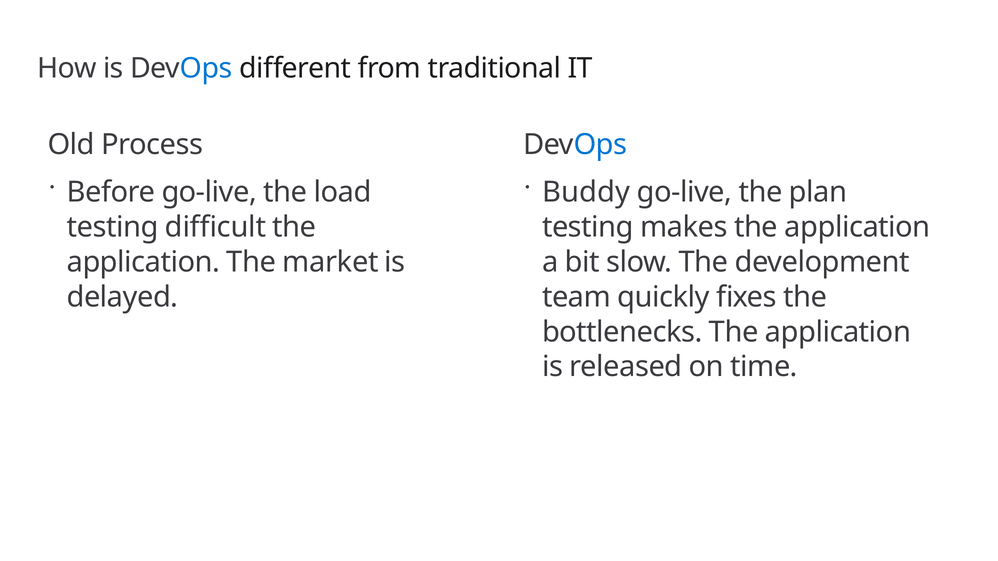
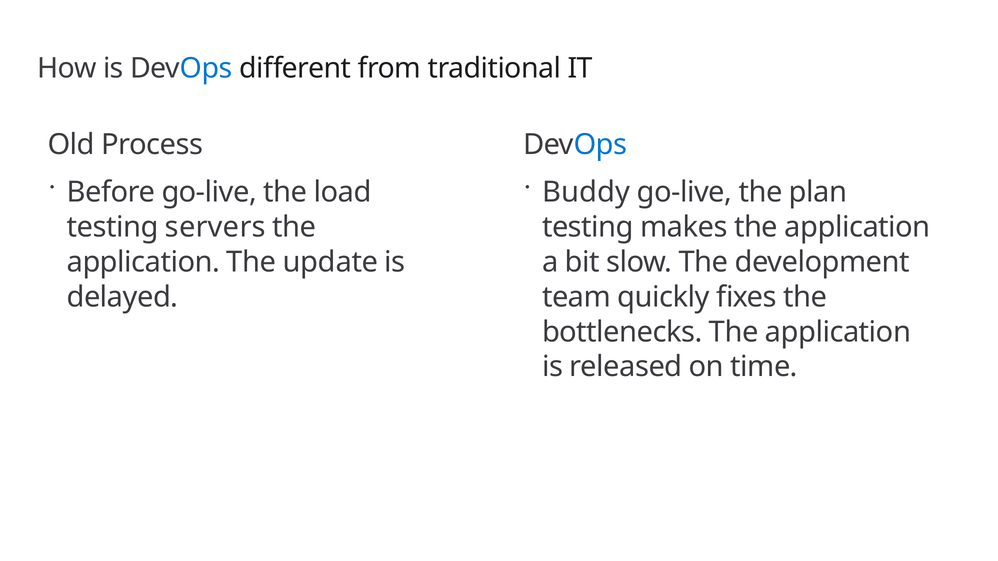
difficult: difficult -> servers (215, 227)
market: market -> update (330, 262)
